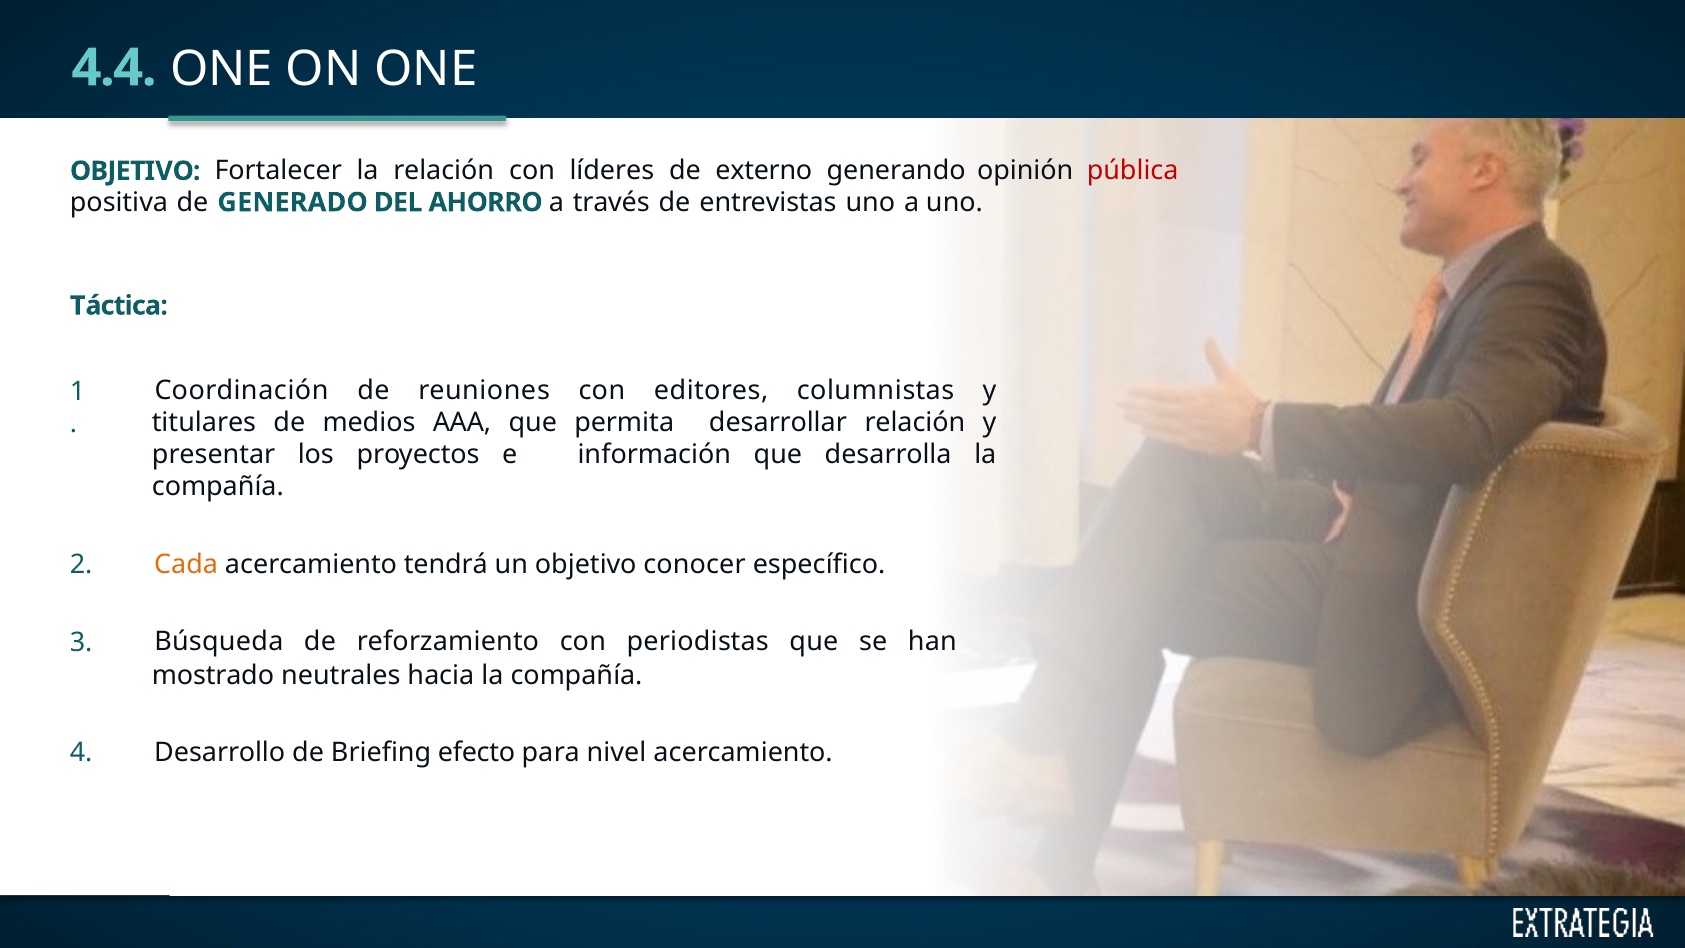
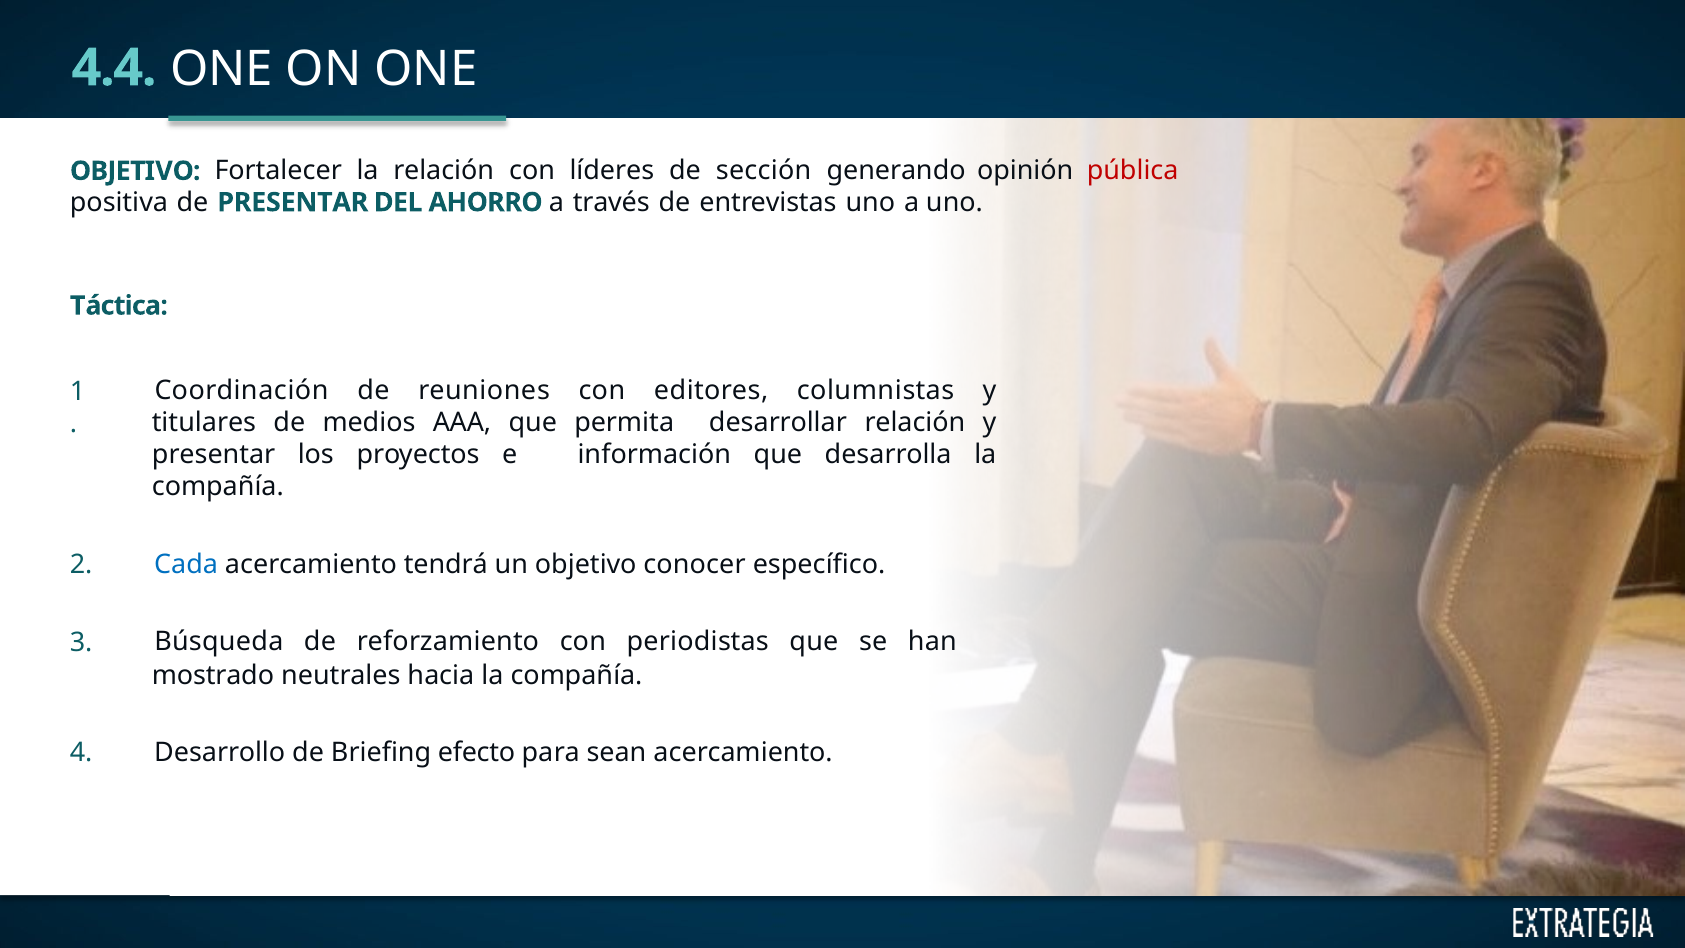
externo: externo -> sección (764, 171)
de GENERADO: GENERADO -> PRESENTAR (293, 202)
Cada colour: orange -> blue (186, 565)
nivel: nivel -> sean (616, 752)
